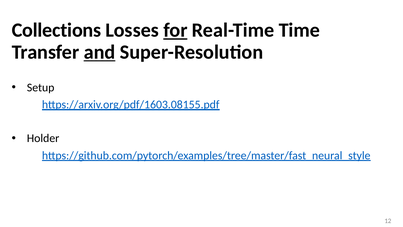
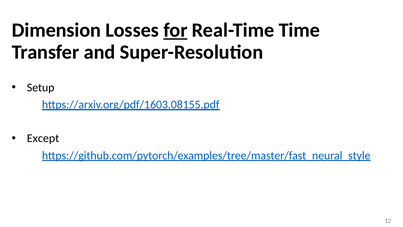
Collections: Collections -> Dimension (56, 30)
and underline: present -> none (100, 52)
Holder: Holder -> Except (43, 138)
